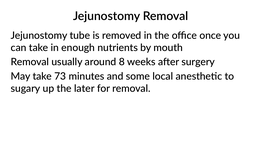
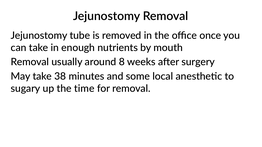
73: 73 -> 38 (60, 76)
later: later -> time (84, 89)
